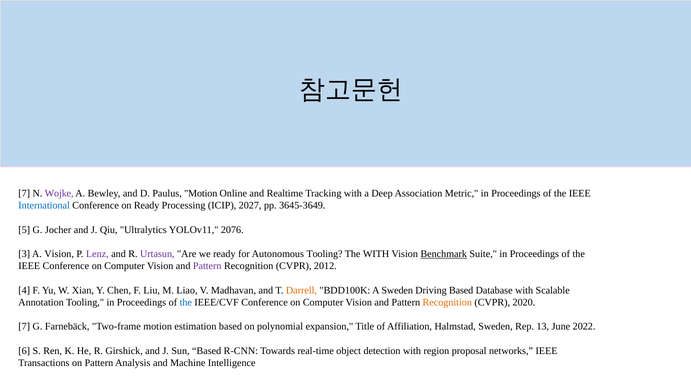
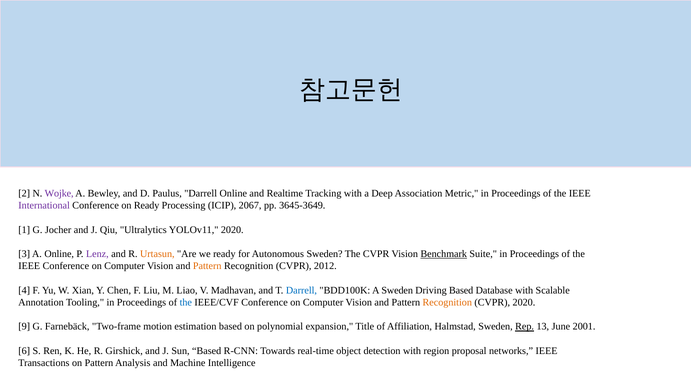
7: 7 -> 2 (24, 193)
Paulus Motion: Motion -> Darrell (201, 193)
International colour: blue -> purple (44, 205)
2027: 2027 -> 2067 (250, 205)
5: 5 -> 1 (24, 230)
YOLOv11 2076: 2076 -> 2020 (232, 230)
A Vision: Vision -> Online (59, 254)
Urtasun colour: purple -> orange (157, 254)
Autonomous Tooling: Tooling -> Sweden (325, 254)
The WITH: WITH -> CVPR (376, 254)
Pattern colour: purple -> orange (207, 266)
Darrell colour: orange -> blue (301, 290)
7: 7 -> 9 (24, 326)
Rep underline: none -> present (525, 326)
2022: 2022 -> 2001 (584, 326)
